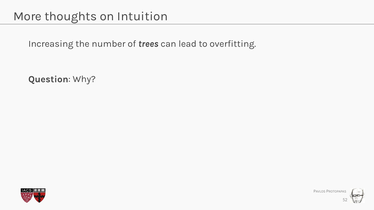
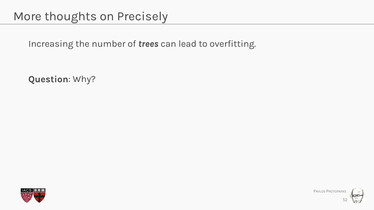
Intuition: Intuition -> Precisely (143, 16)
